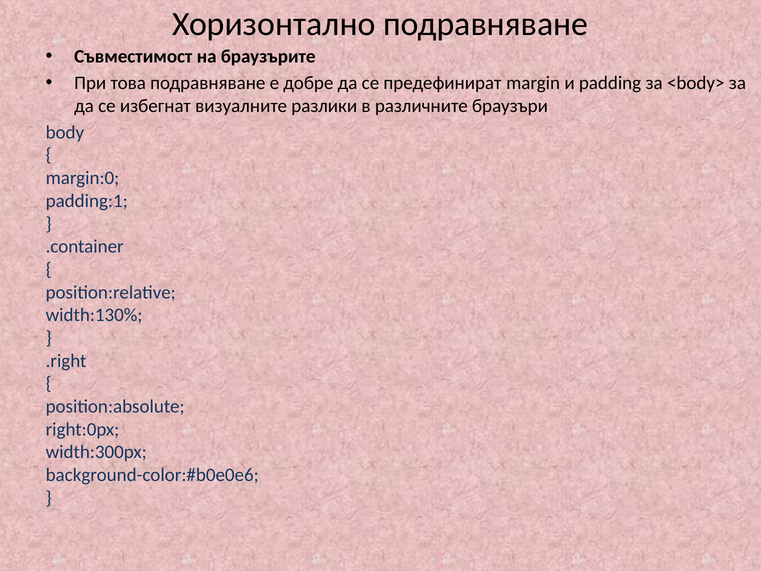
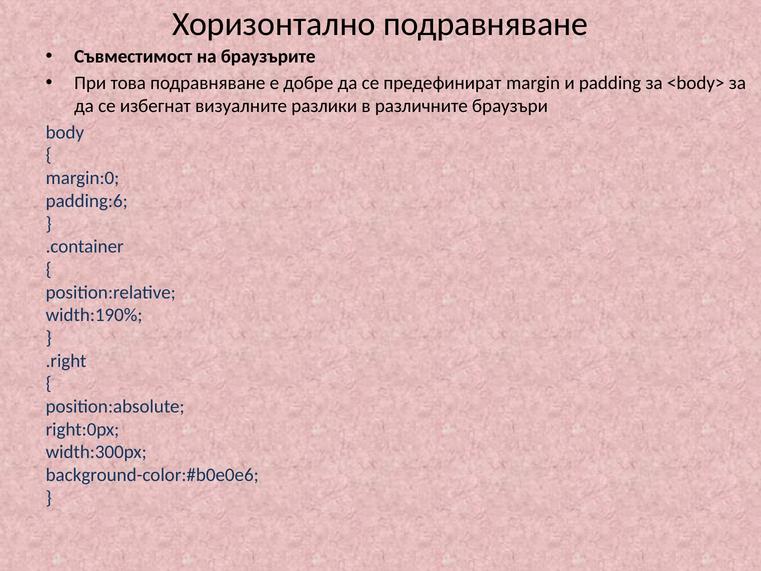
padding:1: padding:1 -> padding:6 (87, 201)
width:130%: width:130% -> width:190% (94, 315)
